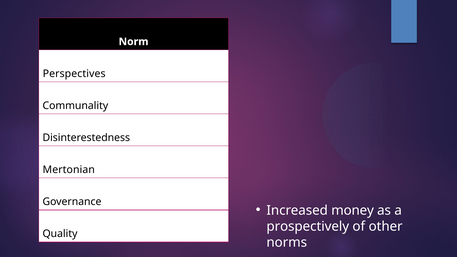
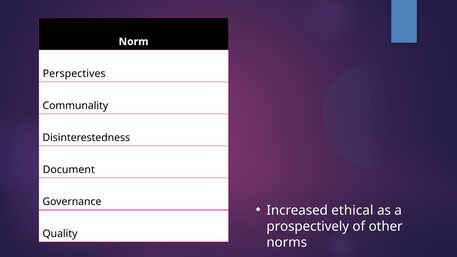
Mertonian: Mertonian -> Document (69, 170)
money: money -> ethical (352, 210)
